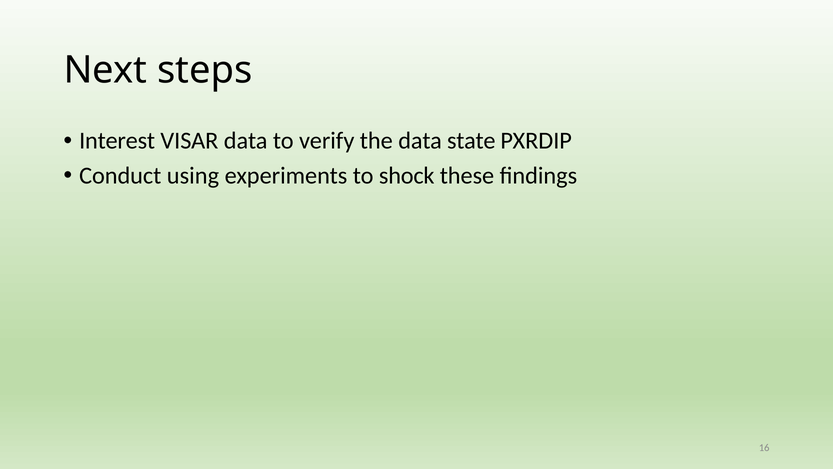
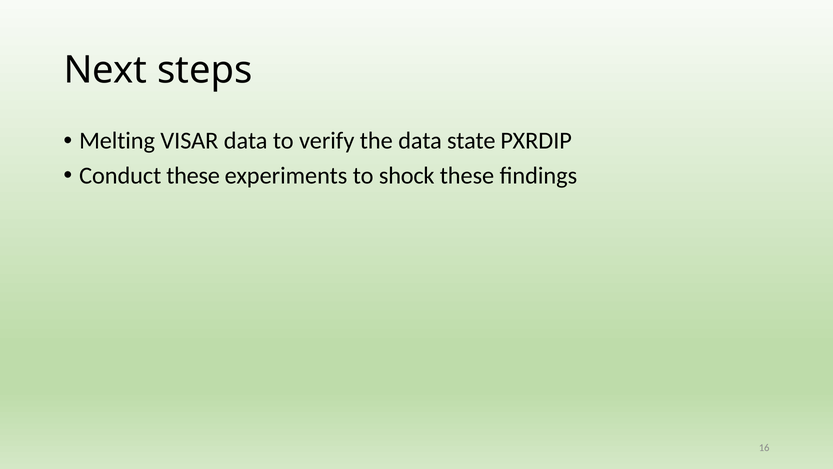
Interest: Interest -> Melting (117, 141)
Conduct using: using -> these (193, 176)
